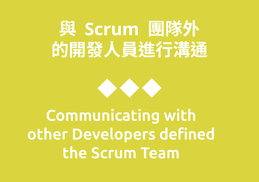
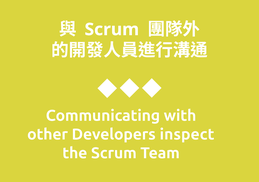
defined: defined -> inspect (187, 135)
